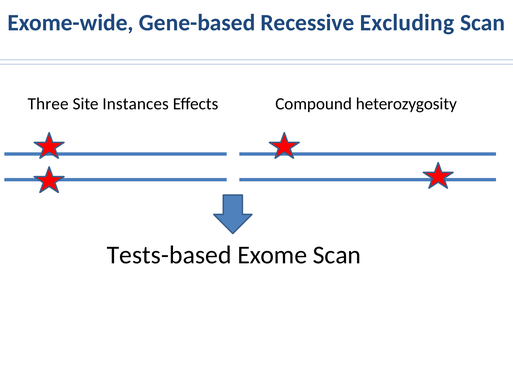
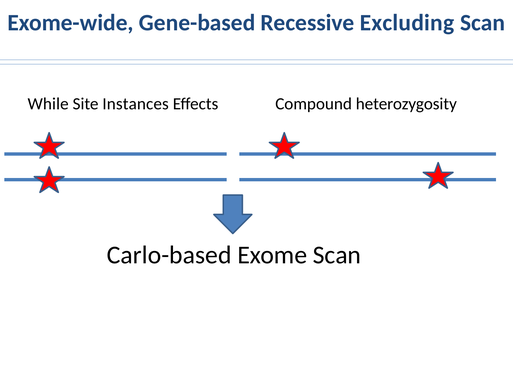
Three: Three -> While (48, 104)
Tests-based: Tests-based -> Carlo-based (169, 255)
